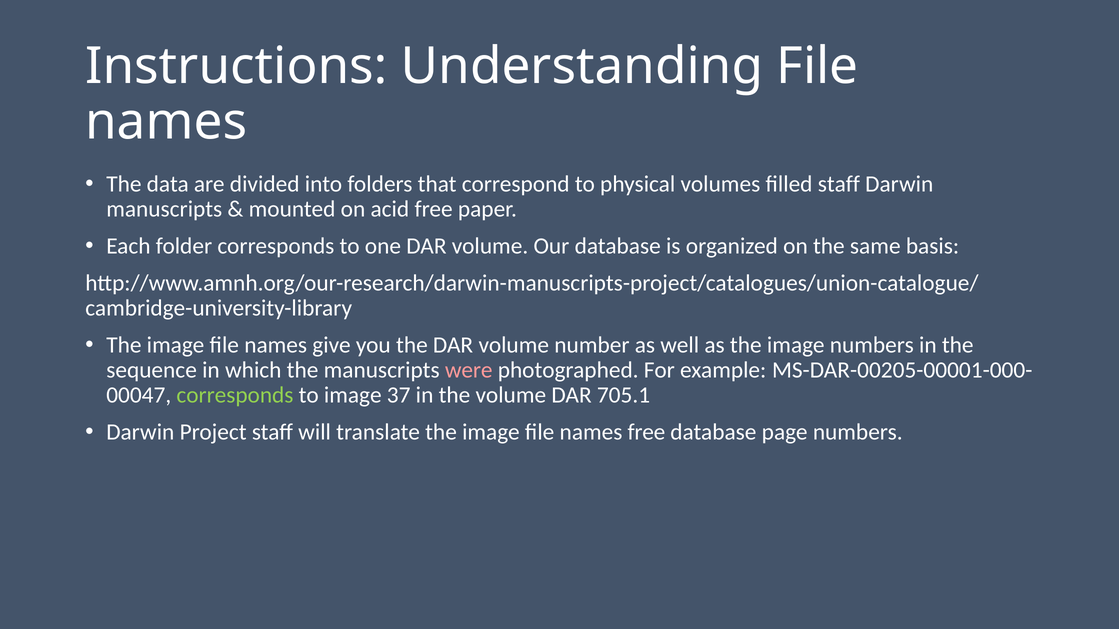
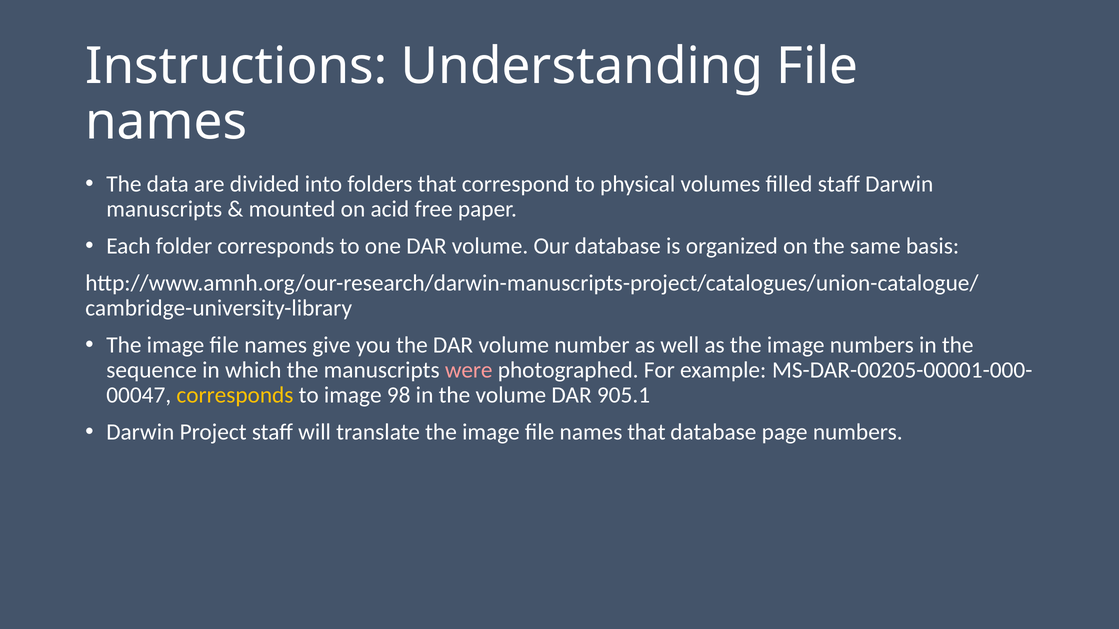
corresponds colour: light green -> yellow (235, 395)
37: 37 -> 98 (399, 395)
705.1: 705.1 -> 905.1 (623, 395)
names free: free -> that (646, 432)
